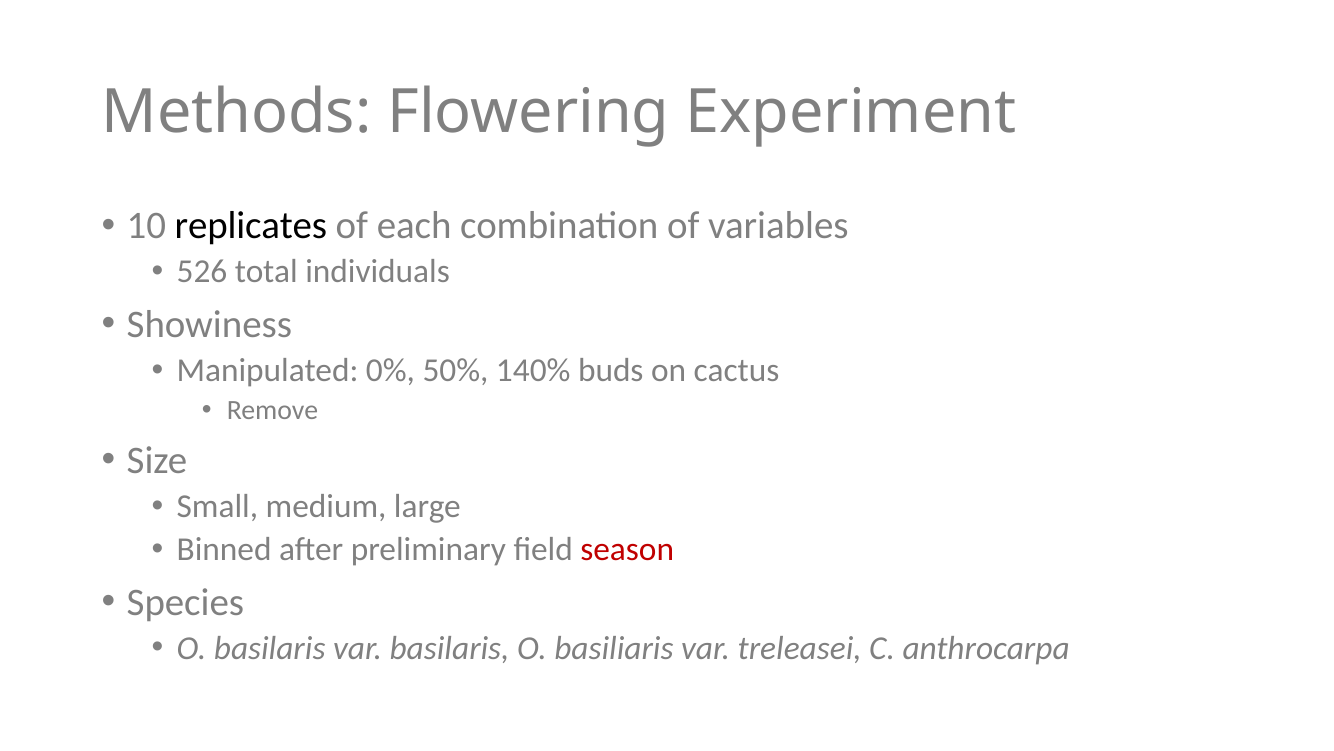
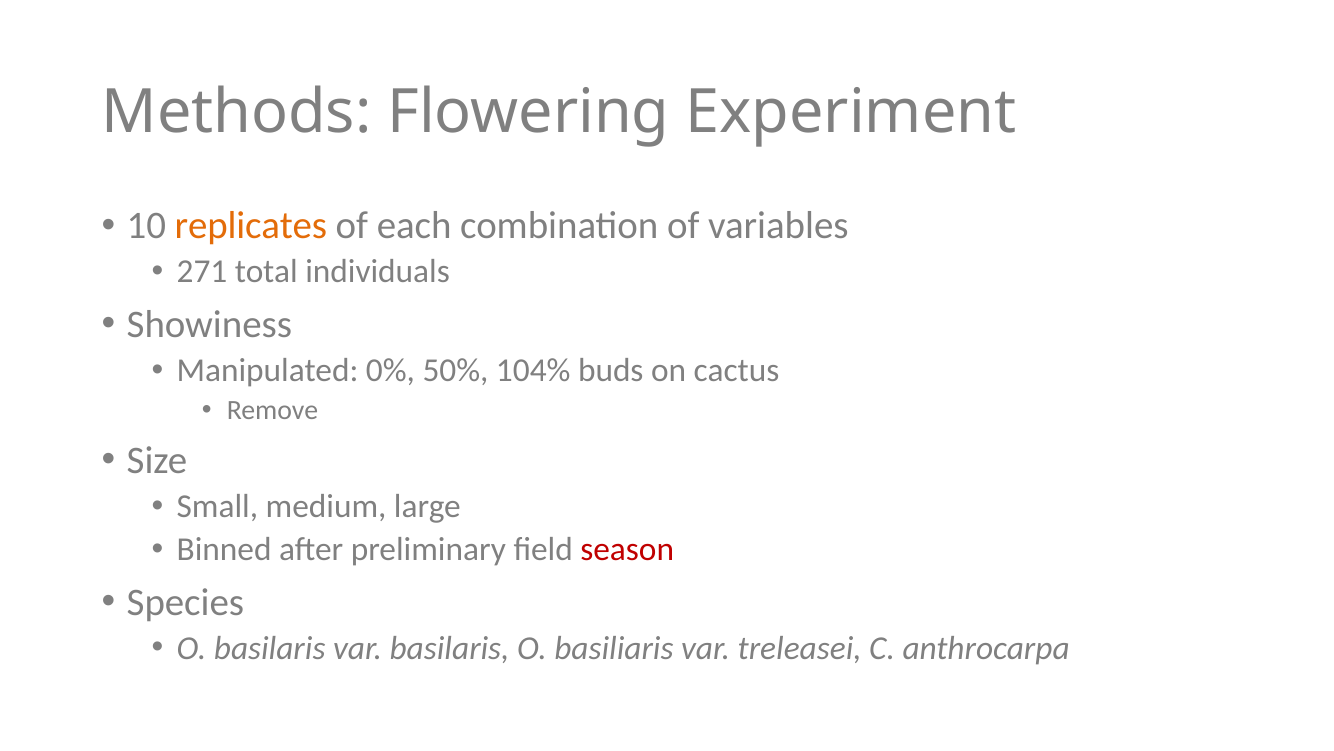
replicates colour: black -> orange (251, 225)
526: 526 -> 271 (202, 271)
140%: 140% -> 104% (533, 370)
